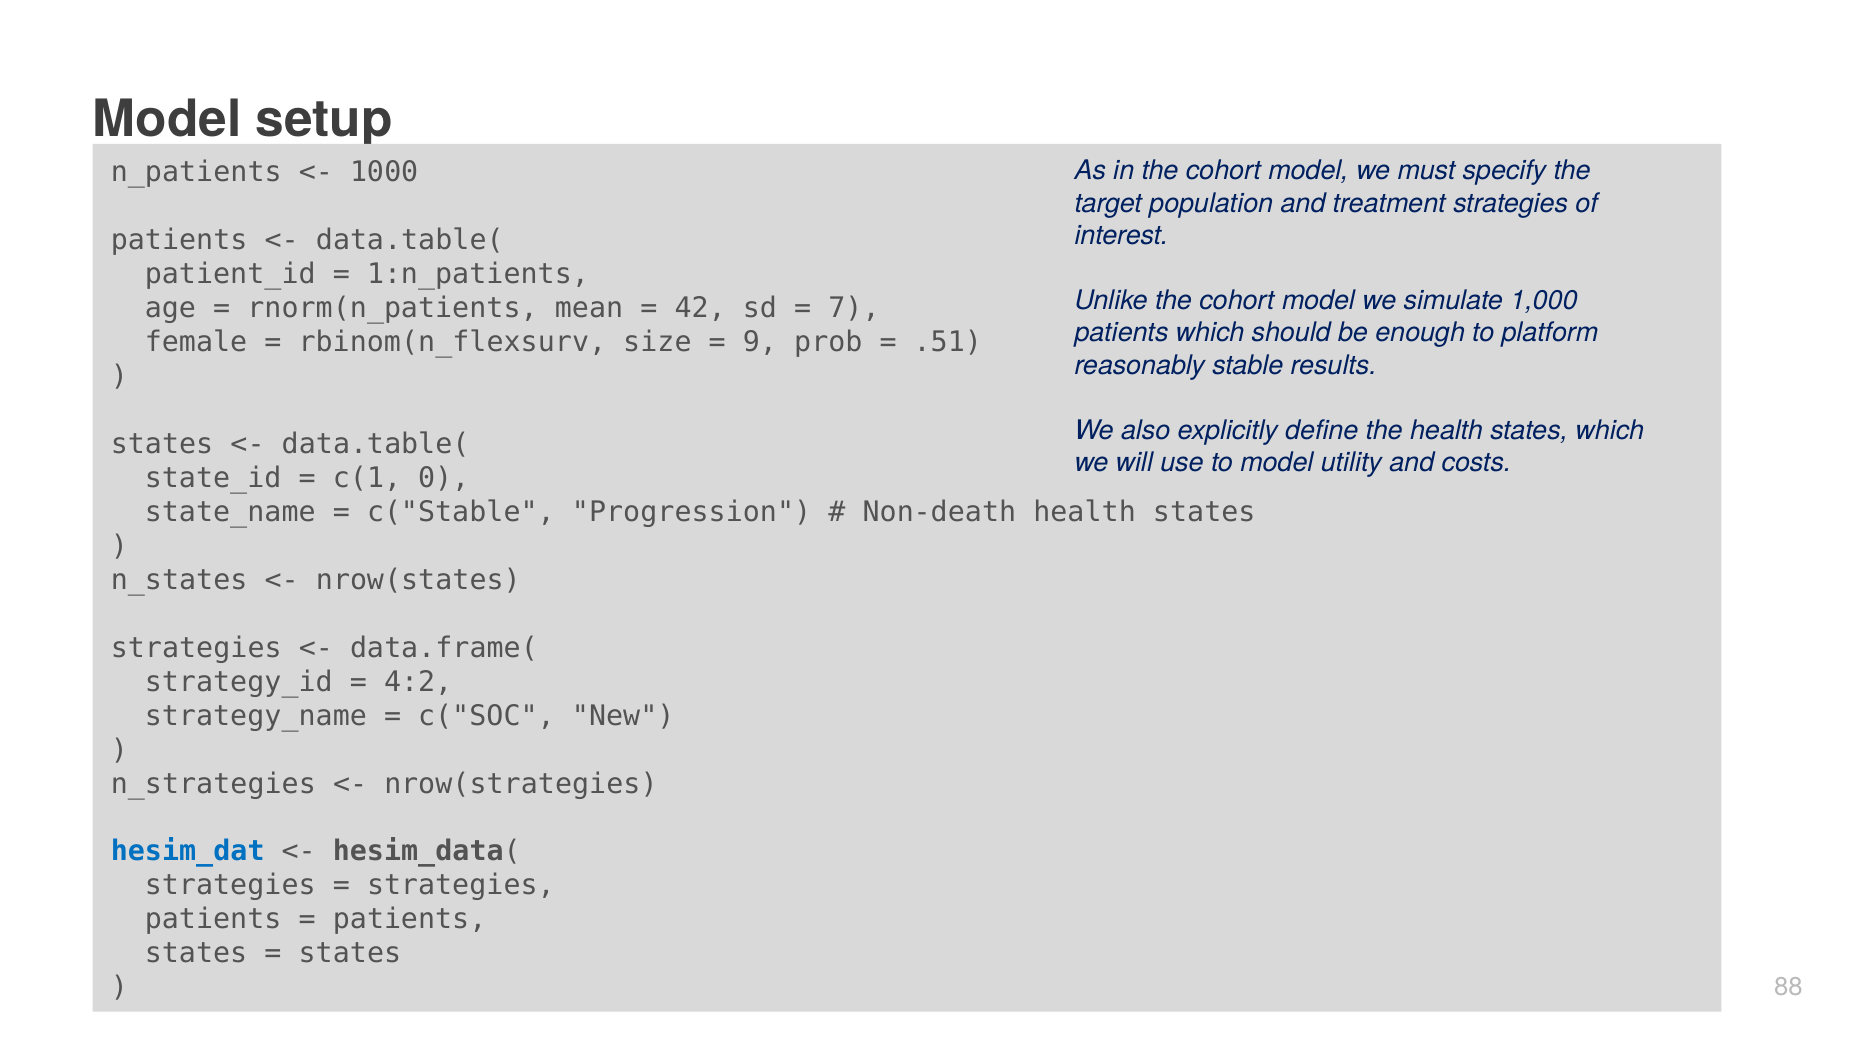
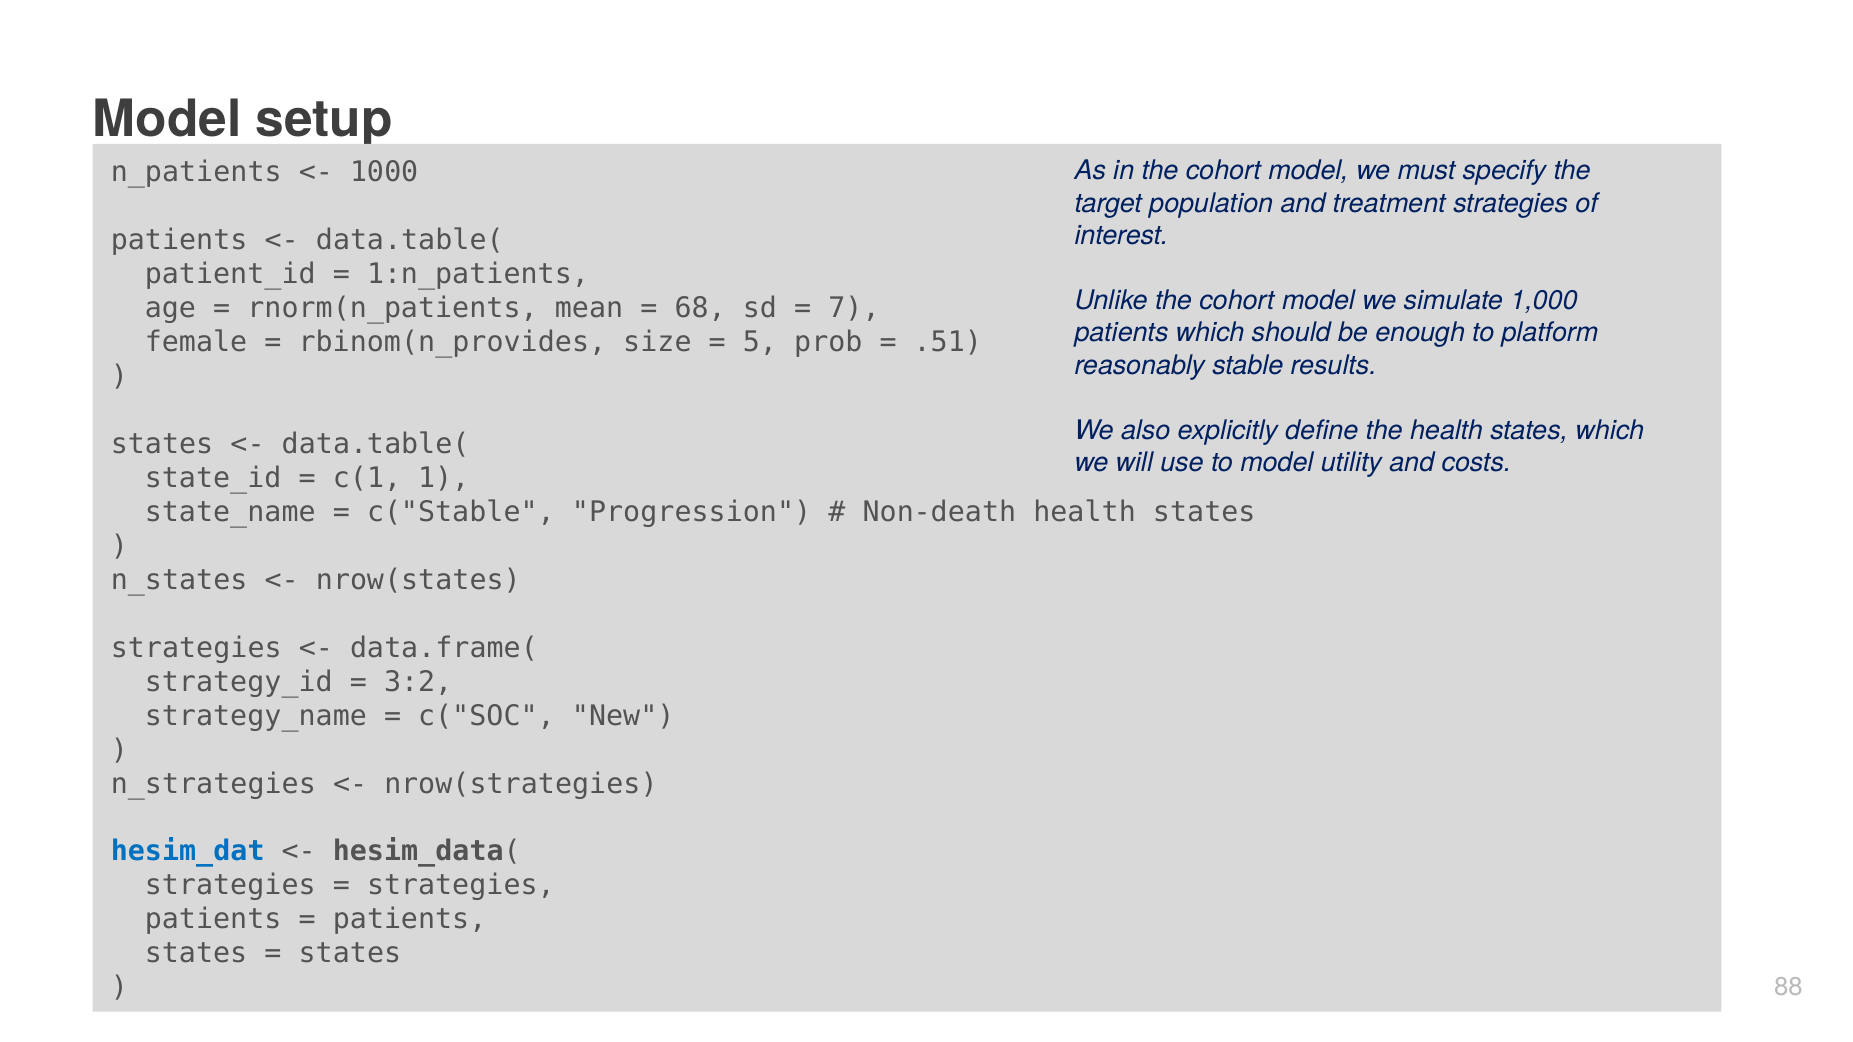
42: 42 -> 68 (700, 308)
rbinom(n_flexsurv: rbinom(n_flexsurv -> rbinom(n_provides (452, 342)
9: 9 -> 5 (760, 342)
0: 0 -> 1 (444, 478)
4:2: 4:2 -> 3:2 (418, 682)
